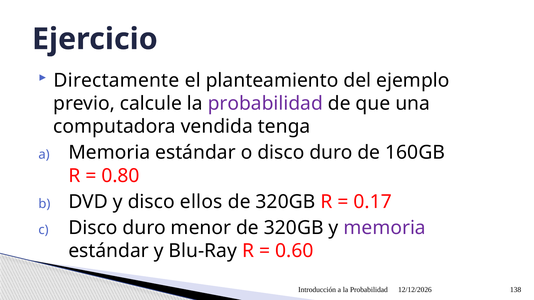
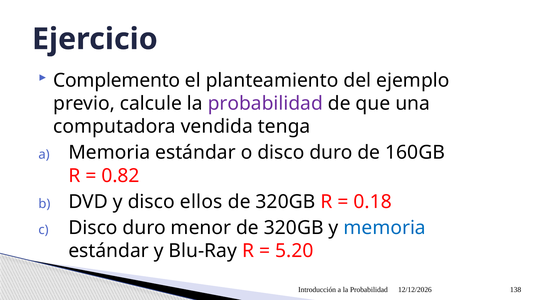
Directamente: Directamente -> Complemento (117, 80)
0.80: 0.80 -> 0.82 (121, 176)
0.17: 0.17 -> 0.18 (373, 202)
memoria colour: purple -> blue (385, 228)
0.60: 0.60 -> 5.20 (294, 251)
